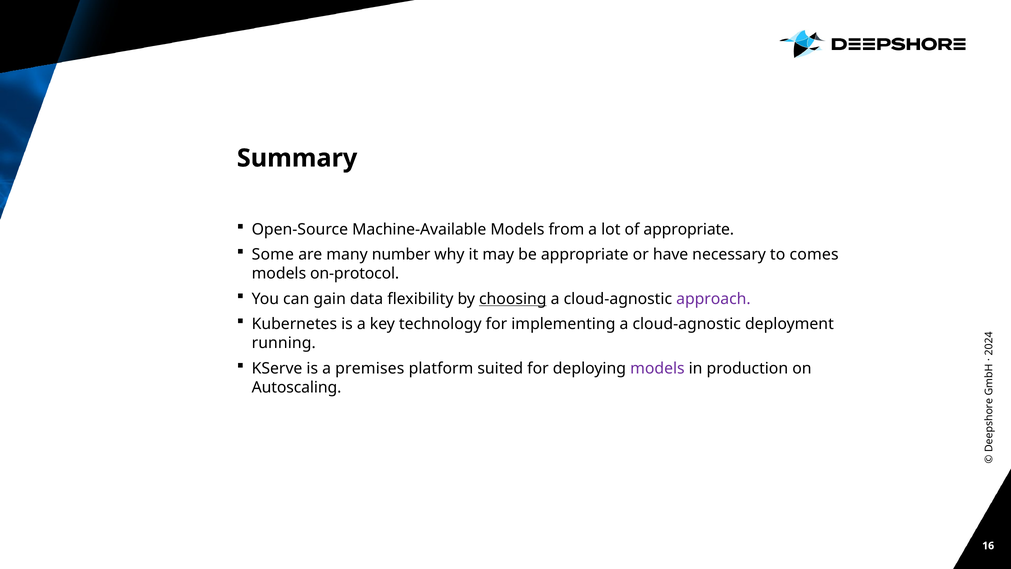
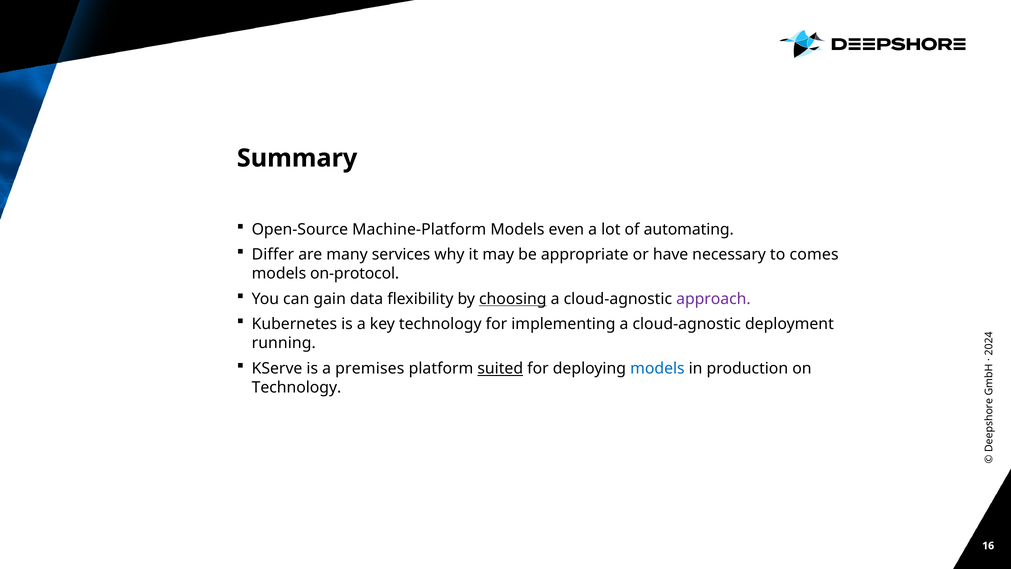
Machine-Available: Machine-Available -> Machine-Platform (419, 229)
from: from -> even (566, 229)
of appropriate: appropriate -> automating (689, 229)
Some: Some -> Differ (273, 255)
number: number -> services (401, 255)
suited underline: none -> present (500, 368)
models colour: purple -> blue (657, 368)
Autoscaling: Autoscaling -> Technology (296, 387)
